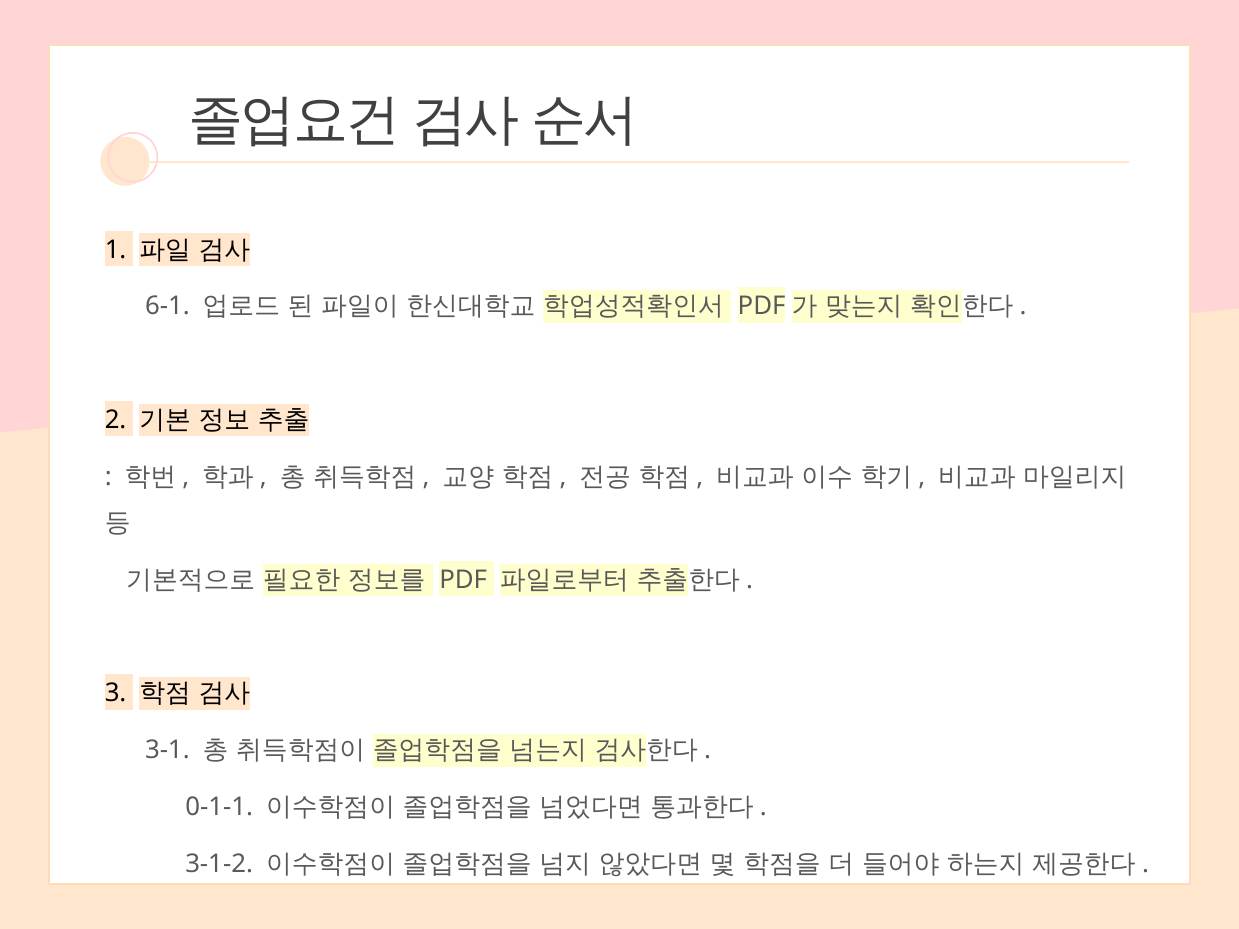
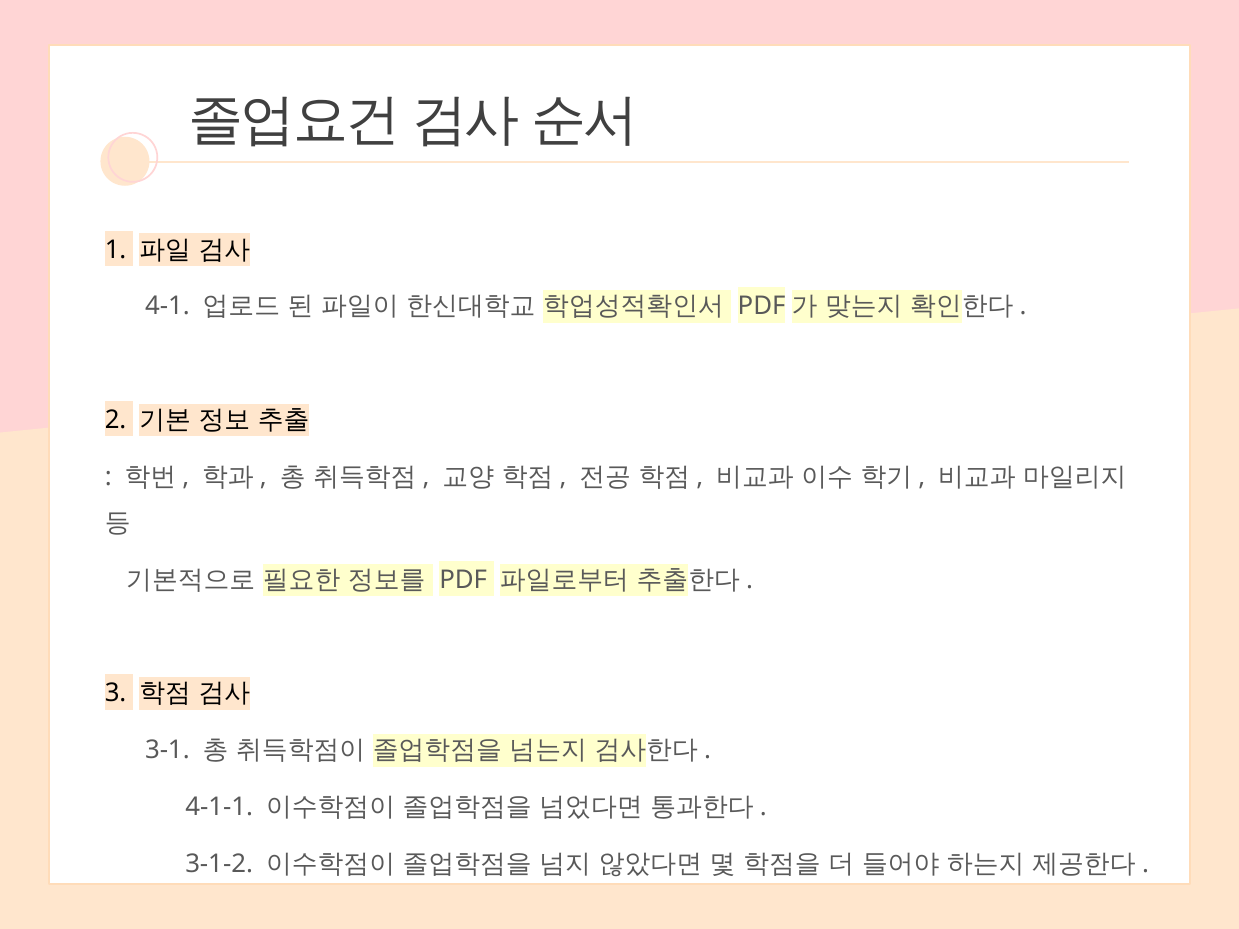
6-1: 6-1 -> 4-1 (167, 307)
0-1-1: 0-1-1 -> 4-1-1 (219, 807)
